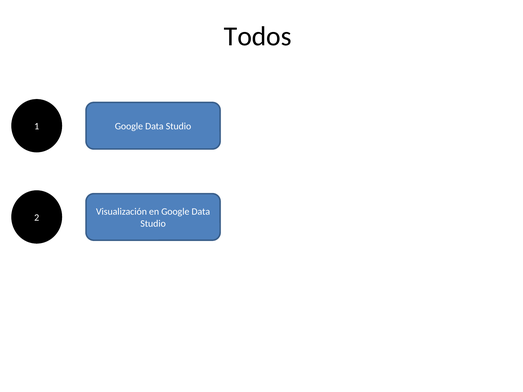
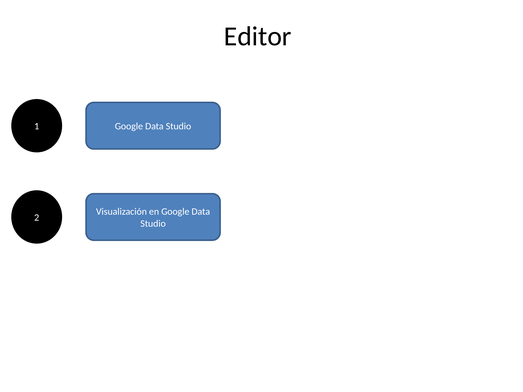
Todos: Todos -> Editor (258, 36)
